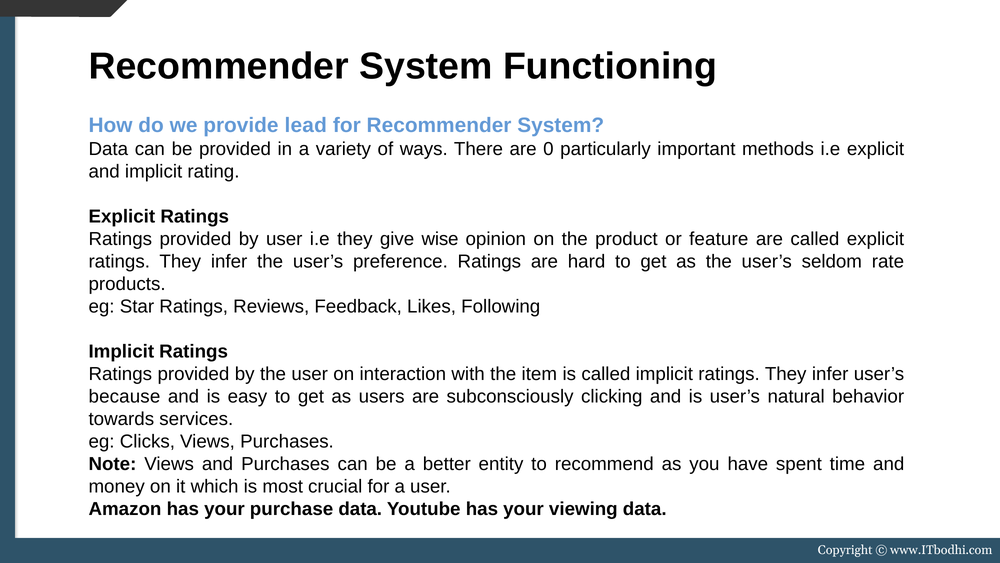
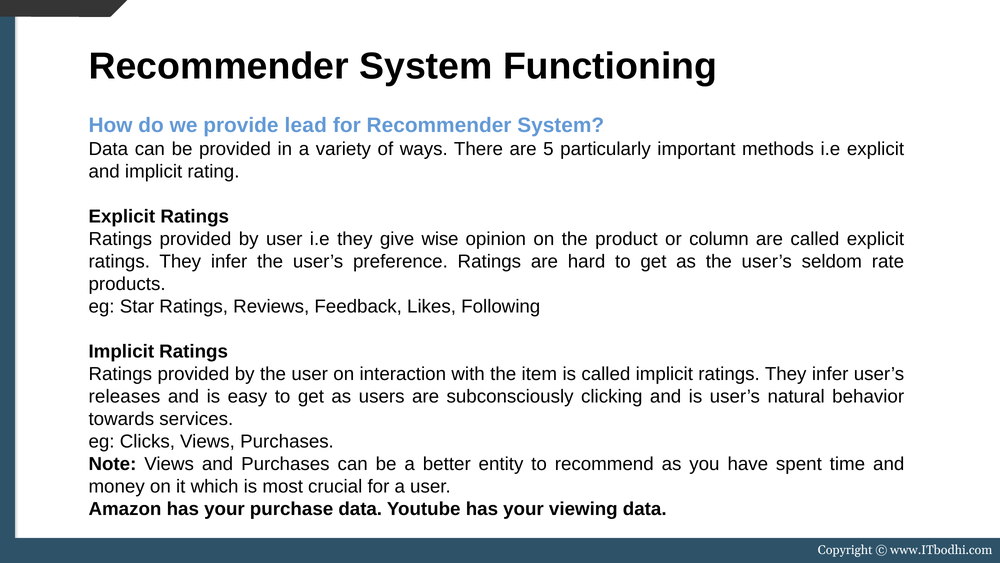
0: 0 -> 5 (548, 149)
feature: feature -> column (719, 239)
because: because -> releases (124, 396)
